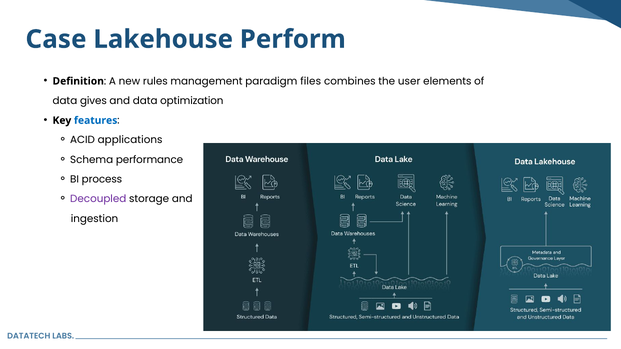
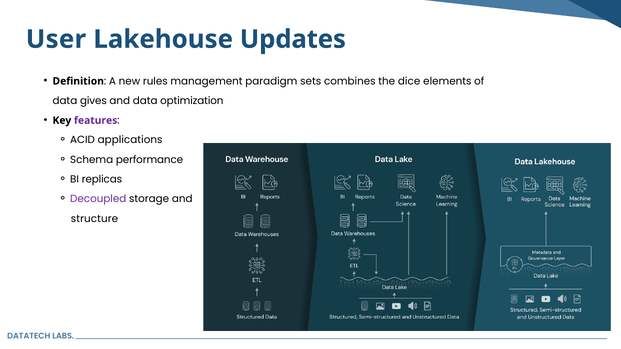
Case: Case -> User (56, 39)
Perform: Perform -> Updates (293, 39)
files: files -> sets (311, 81)
user: user -> dice (409, 81)
features colour: blue -> purple (96, 121)
process: process -> replicas (102, 179)
ingestion: ingestion -> structure (94, 219)
